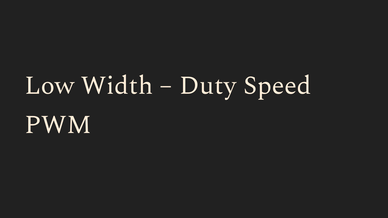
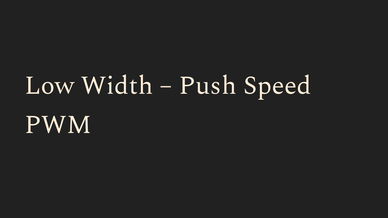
Duty: Duty -> Push (208, 85)
